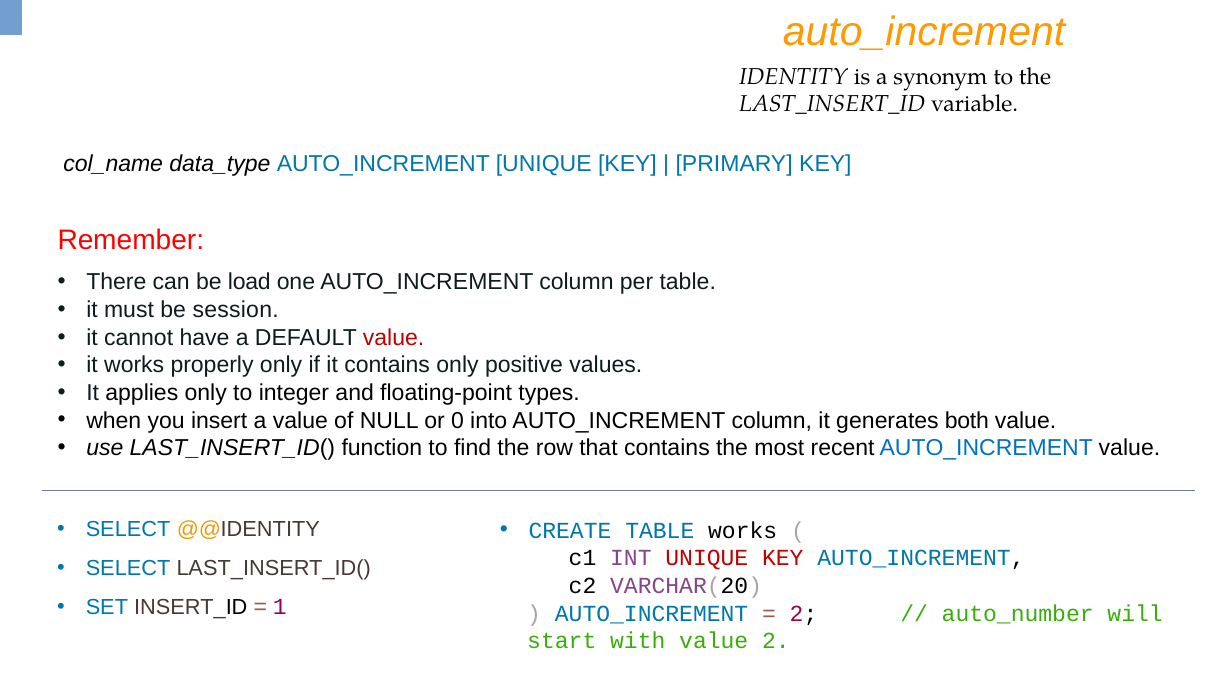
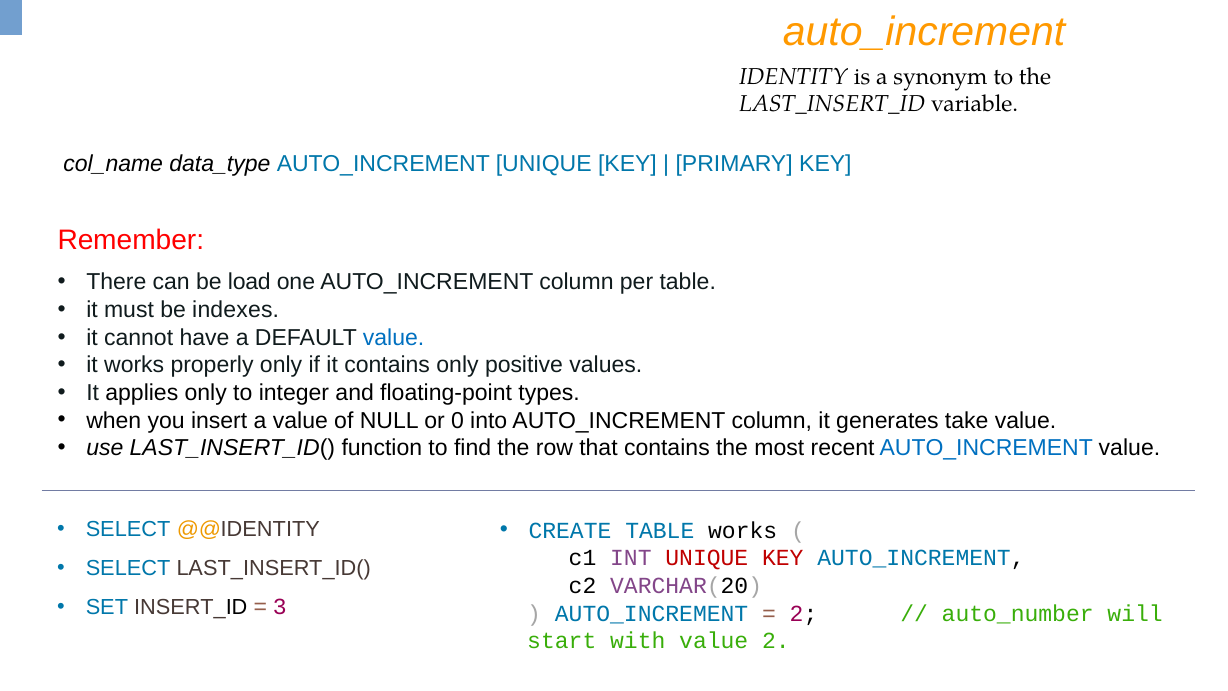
session: session -> indexes (236, 310)
value colour: red -> blue (394, 338)
both: both -> take (967, 420)
1: 1 -> 3 (280, 607)
